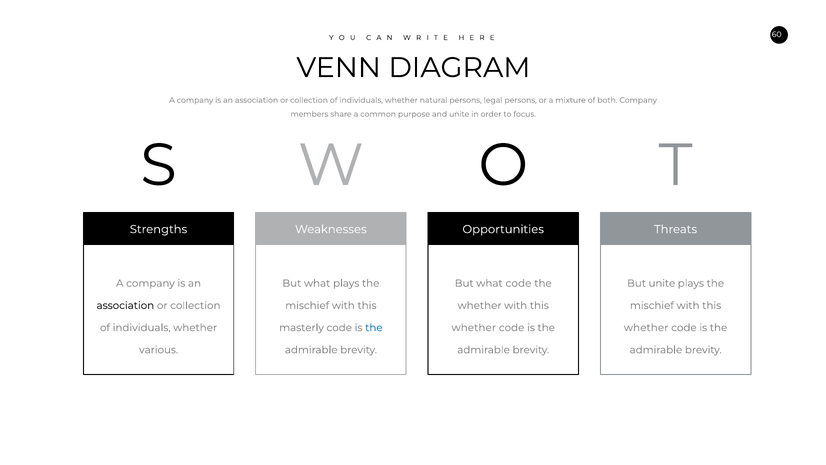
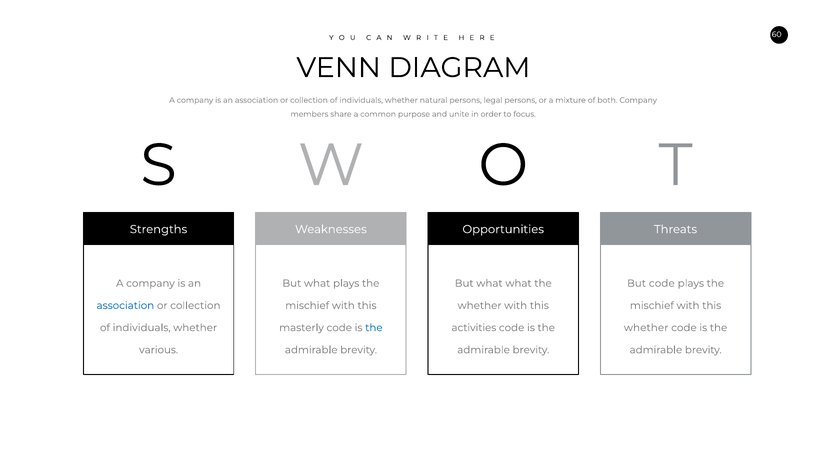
what code: code -> what (519, 283)
But unite: unite -> code (662, 283)
association colour: black -> blue (125, 305)
whether: whether -> activities (474, 328)
